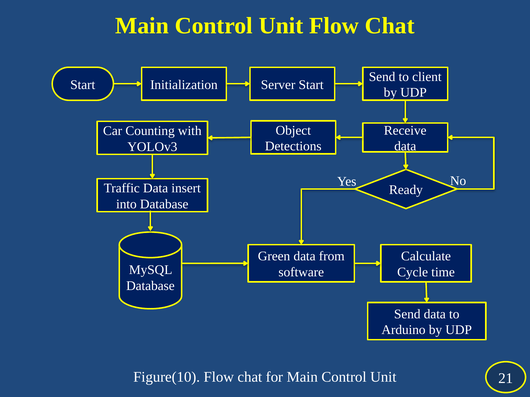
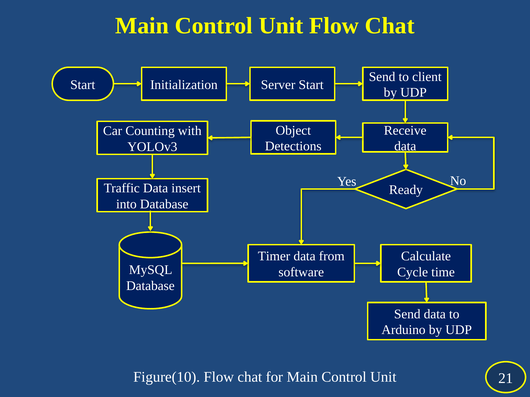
Green: Green -> Timer (274, 257)
